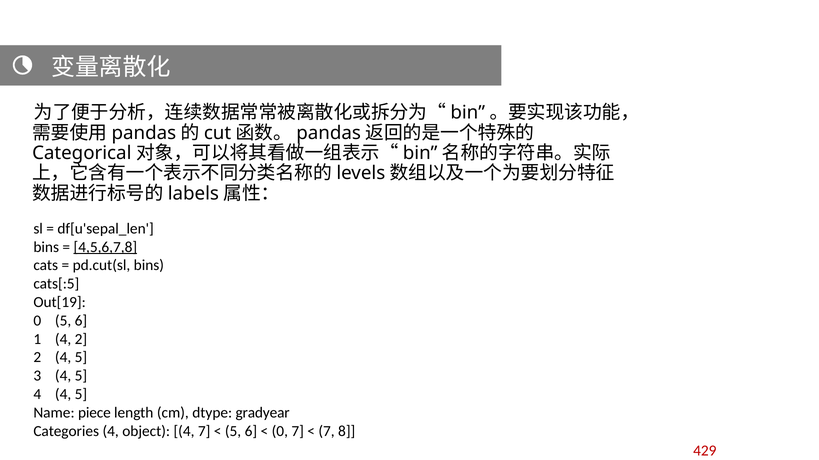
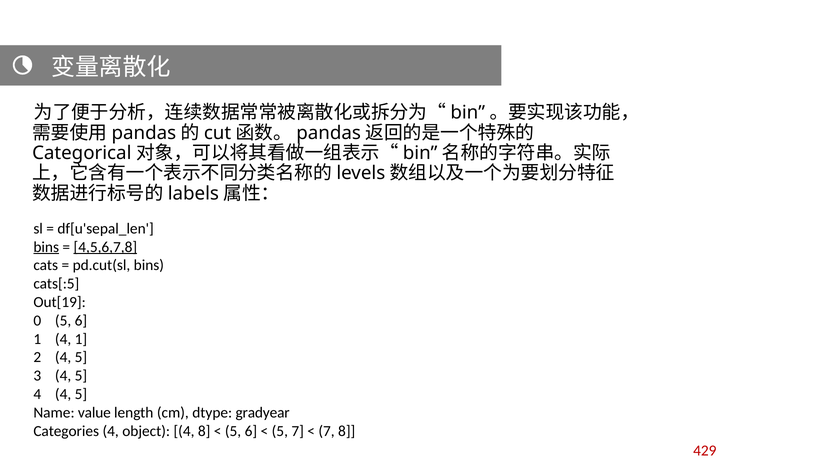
bins underline: none -> present (46, 247)
4 2: 2 -> 1 (81, 339)
piece: piece -> value (94, 413)
4 7: 7 -> 8 (204, 432)
0: 0 -> 5 (280, 432)
